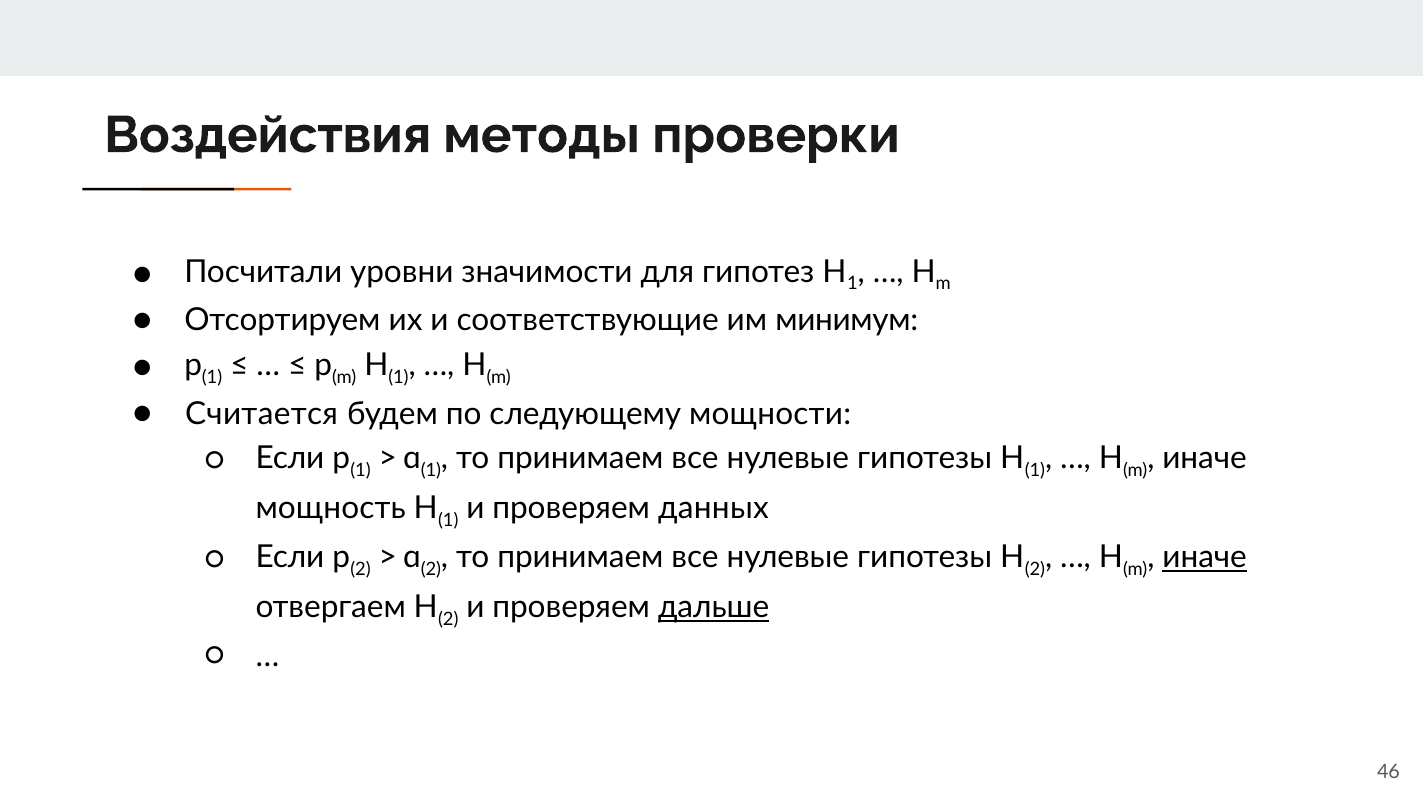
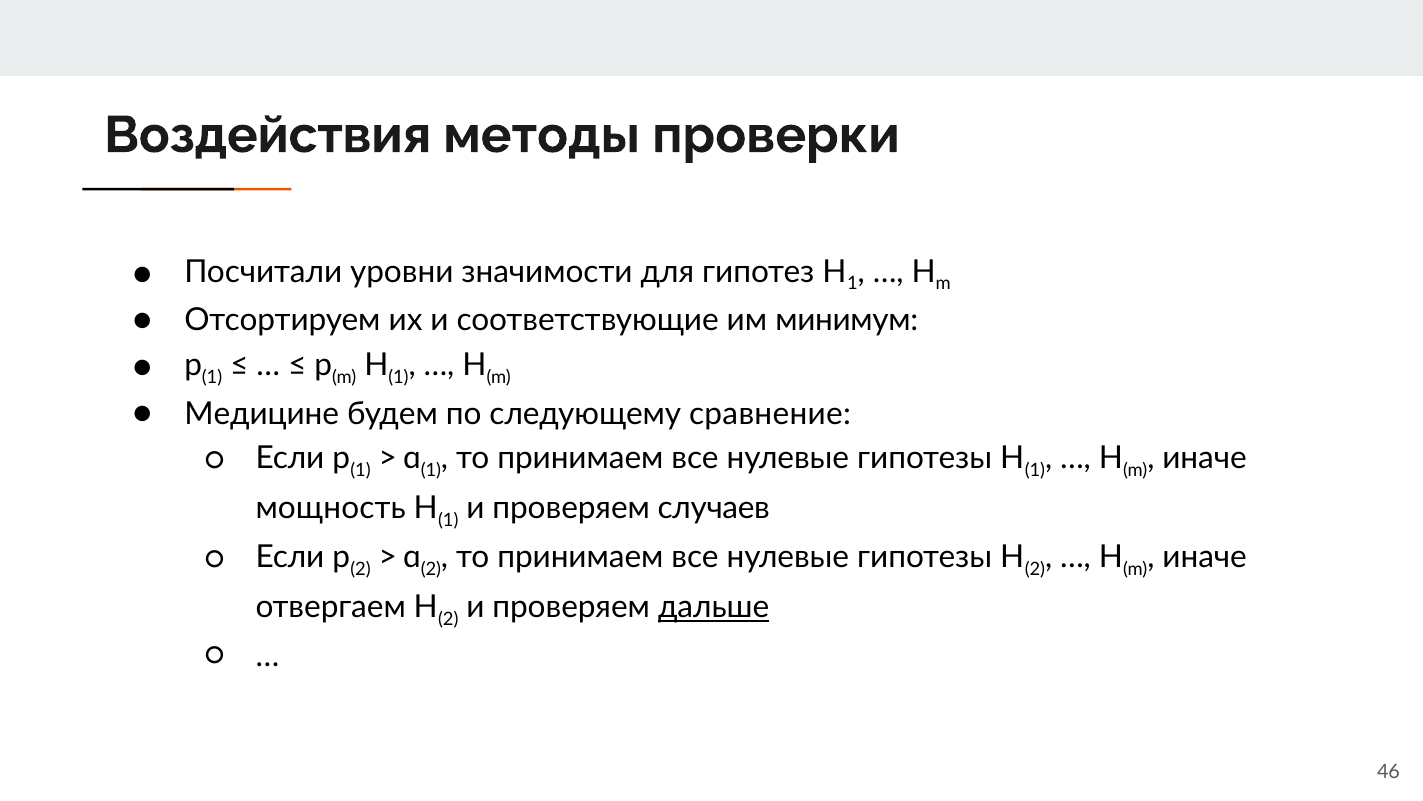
Считается: Считается -> Медицине (262, 413)
мощности: мощности -> сравнение (770, 413)
данных: данных -> случаев (714, 507)
иначе underline: present -> none (1205, 557)
